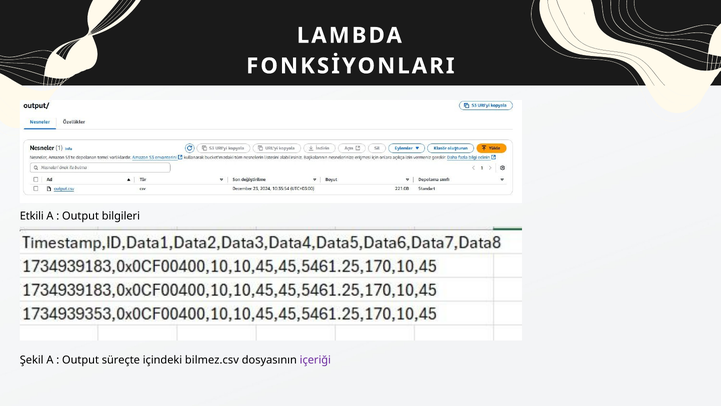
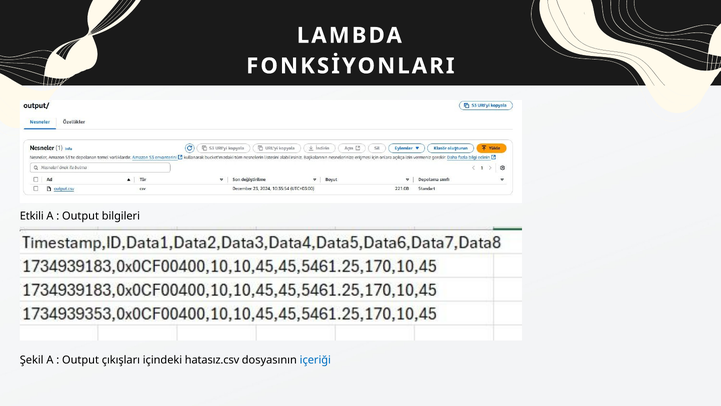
süreçte: süreçte -> çıkışları (121, 360)
bilmez.csv: bilmez.csv -> hatasız.csv (212, 360)
içeriği colour: purple -> blue (315, 360)
